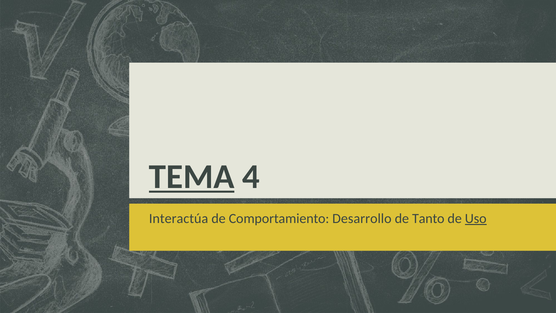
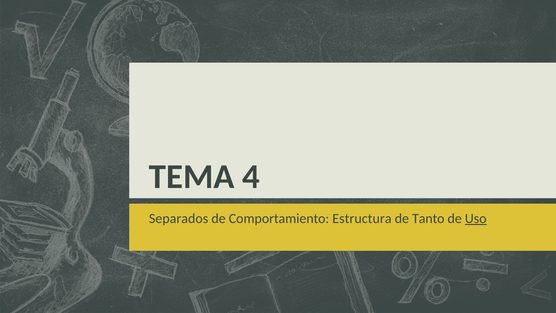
TEMA underline: present -> none (192, 176)
Interactúa: Interactúa -> Separados (179, 218)
Desarrollo: Desarrollo -> Estructura (362, 218)
